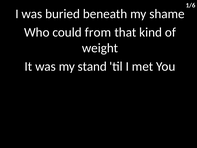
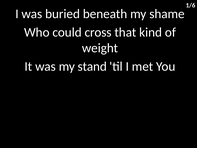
from: from -> cross (98, 32)
